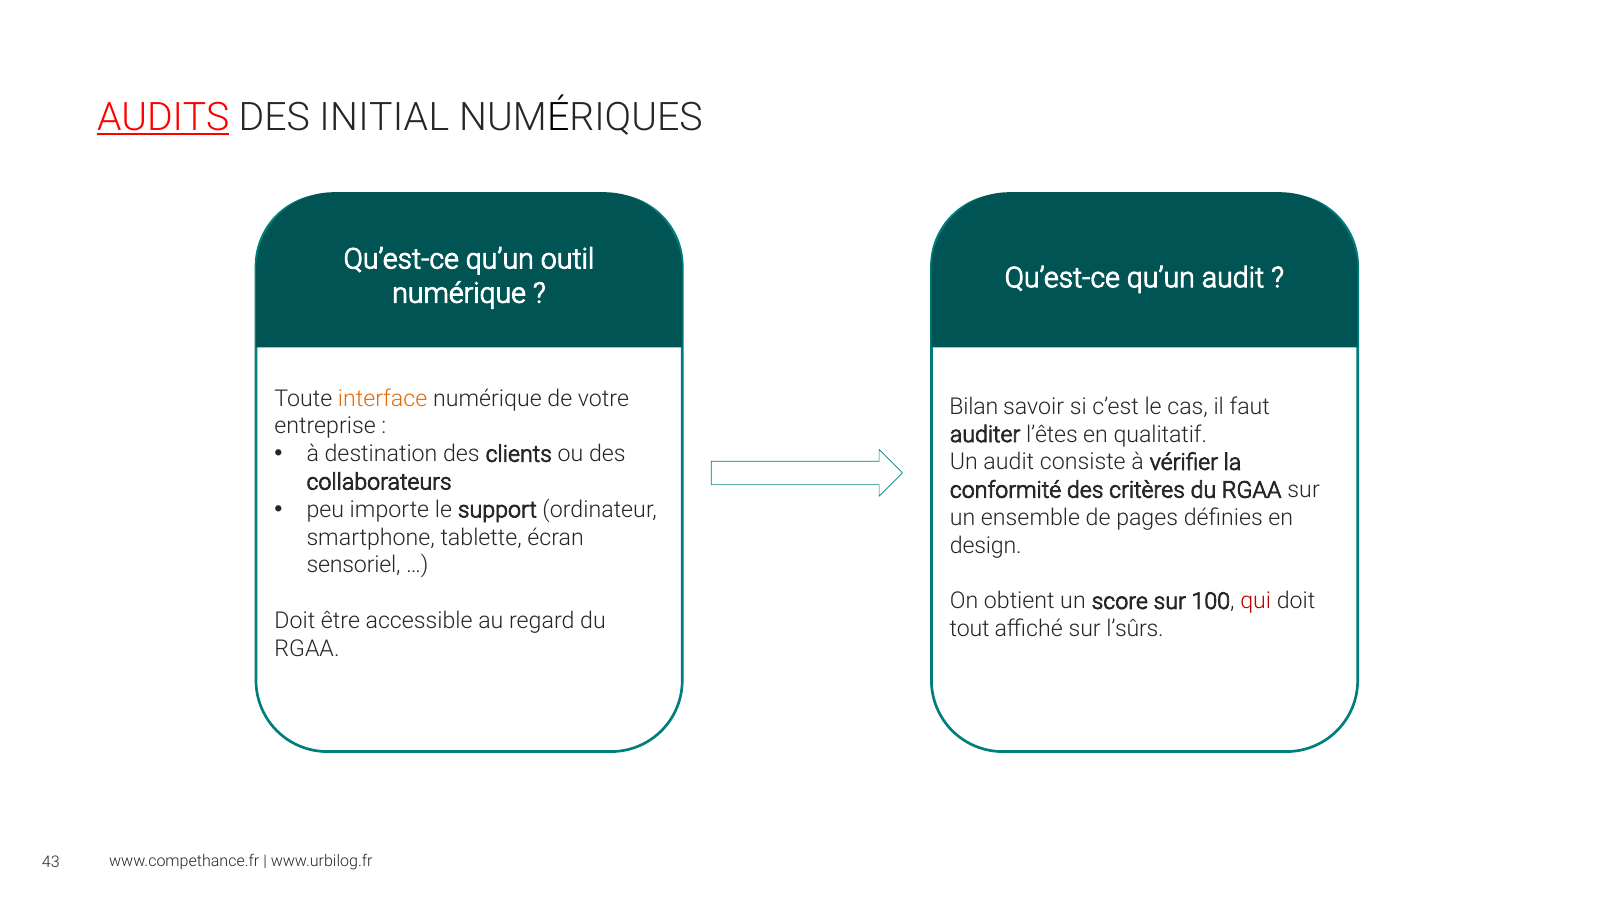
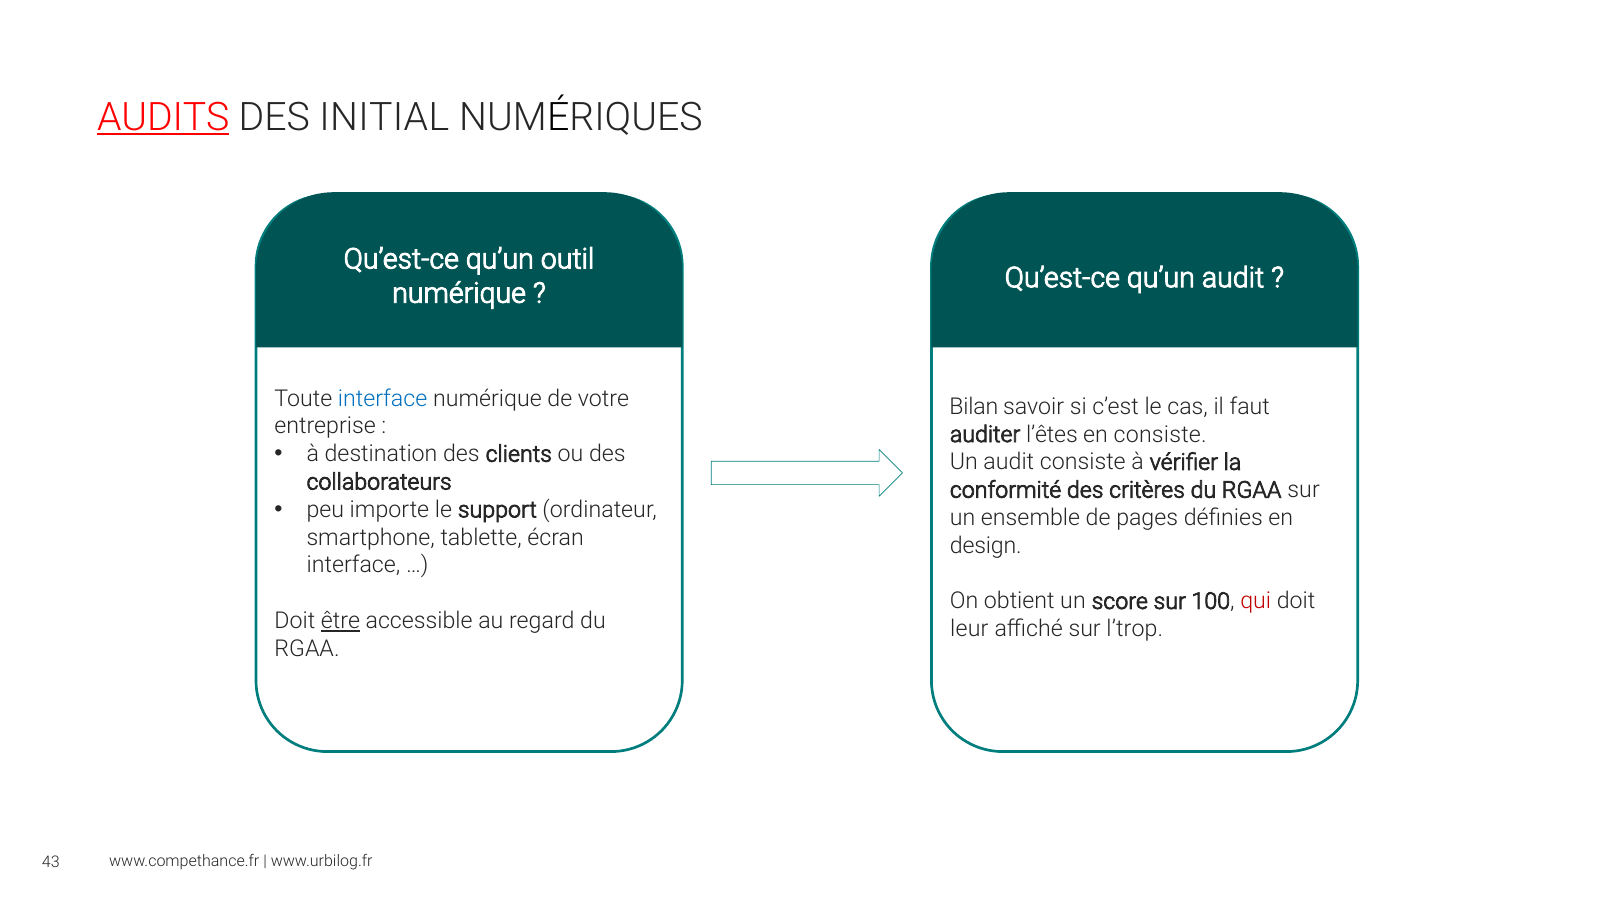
interface colour: orange -> blue (383, 398)
en qualitatif: qualitatif -> consiste (1160, 434)
sensoriel: sensoriel -> interface (353, 565)
être underline: none -> present (340, 621)
tout: tout -> leur (969, 629)
l’sûrs: l’sûrs -> l’trop (1135, 629)
